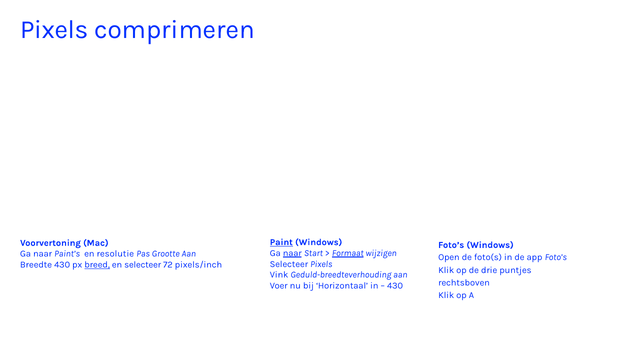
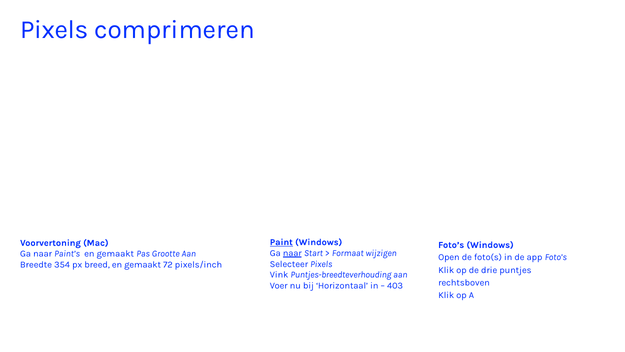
Formaat underline: present -> none (348, 253)
resolutie: resolutie -> gemaakt (115, 253)
Breedte 430: 430 -> 354 (62, 264)
breed underline: present -> none (97, 264)
selecteer: selecteer -> gemaakt (143, 264)
Geduld-breedteverhouding: Geduld-breedteverhouding -> Puntjes-breedteverhouding (341, 275)
430: 430 -> 403 (395, 286)
